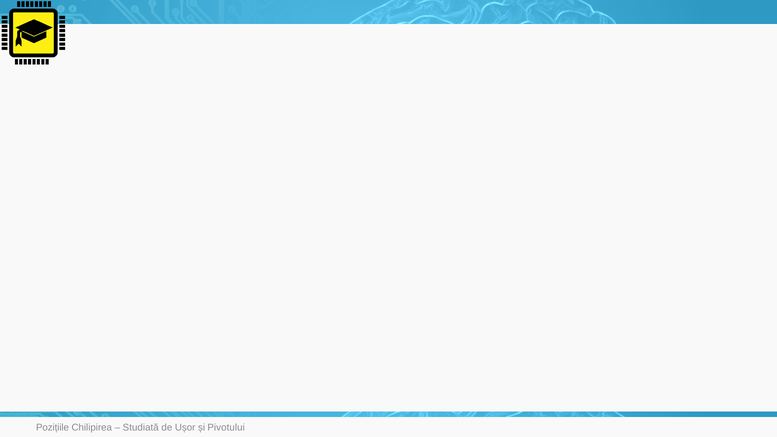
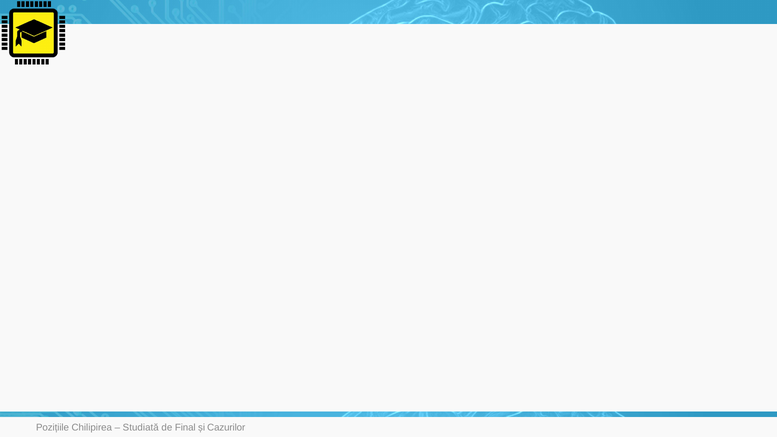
Ușor: Ușor -> Final (185, 428)
Pivotului: Pivotului -> Cazurilor (226, 428)
